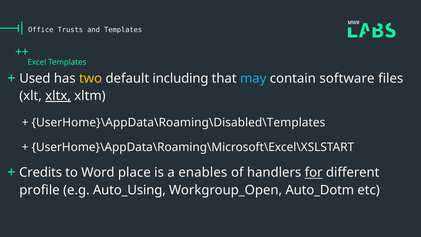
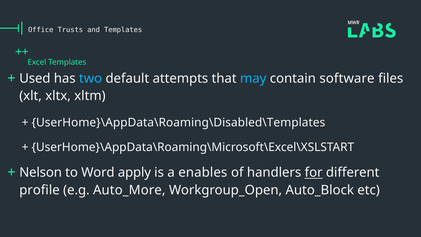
two colour: yellow -> light blue (91, 78)
including: including -> attempts (180, 78)
xltx underline: present -> none (58, 96)
Credits: Credits -> Nelson (41, 172)
place: place -> apply (134, 172)
Auto_Using: Auto_Using -> Auto_More (129, 190)
Auto_Dotm: Auto_Dotm -> Auto_Block (320, 190)
